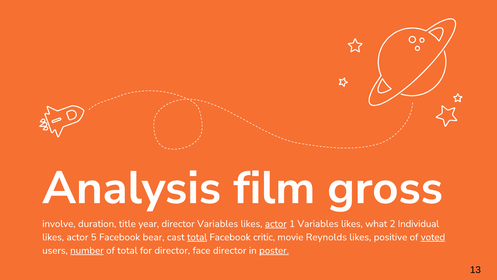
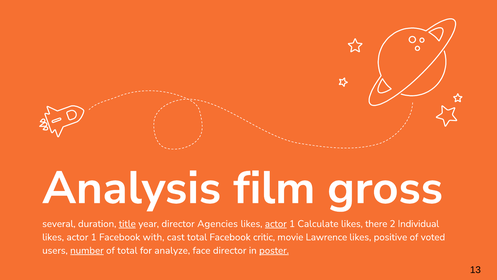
involve: involve -> several (59, 223)
title underline: none -> present (127, 223)
director Variables: Variables -> Agencies (218, 223)
1 Variables: Variables -> Calculate (318, 223)
what: what -> there (376, 223)
5: 5 -> 1 (94, 237)
bear: bear -> with (154, 237)
total underline: present -> none (197, 237)
Reynolds: Reynolds -> Lawrence (326, 237)
voted underline: present -> none (433, 237)
for director: director -> analyze (172, 250)
